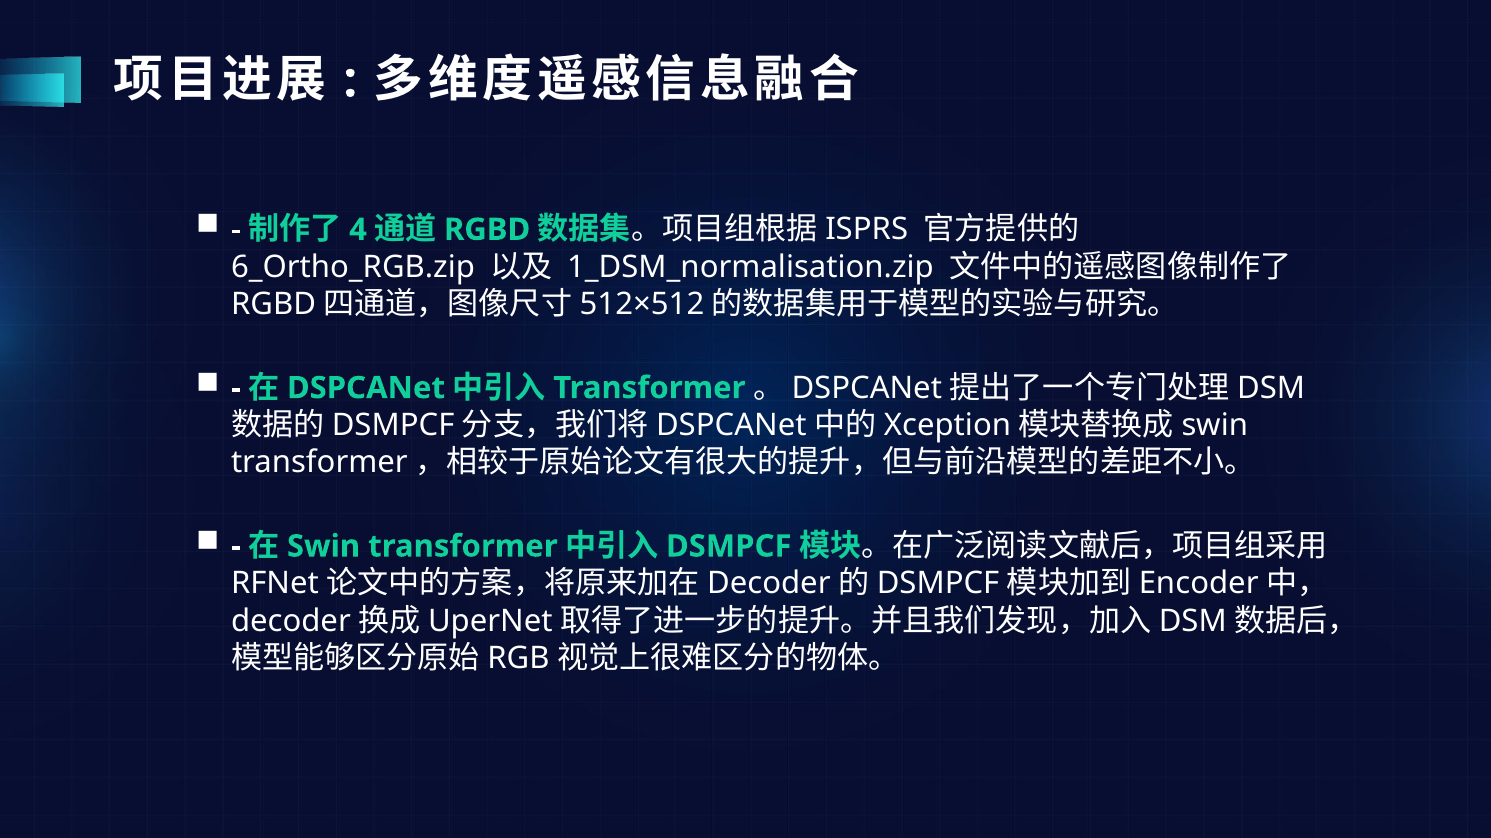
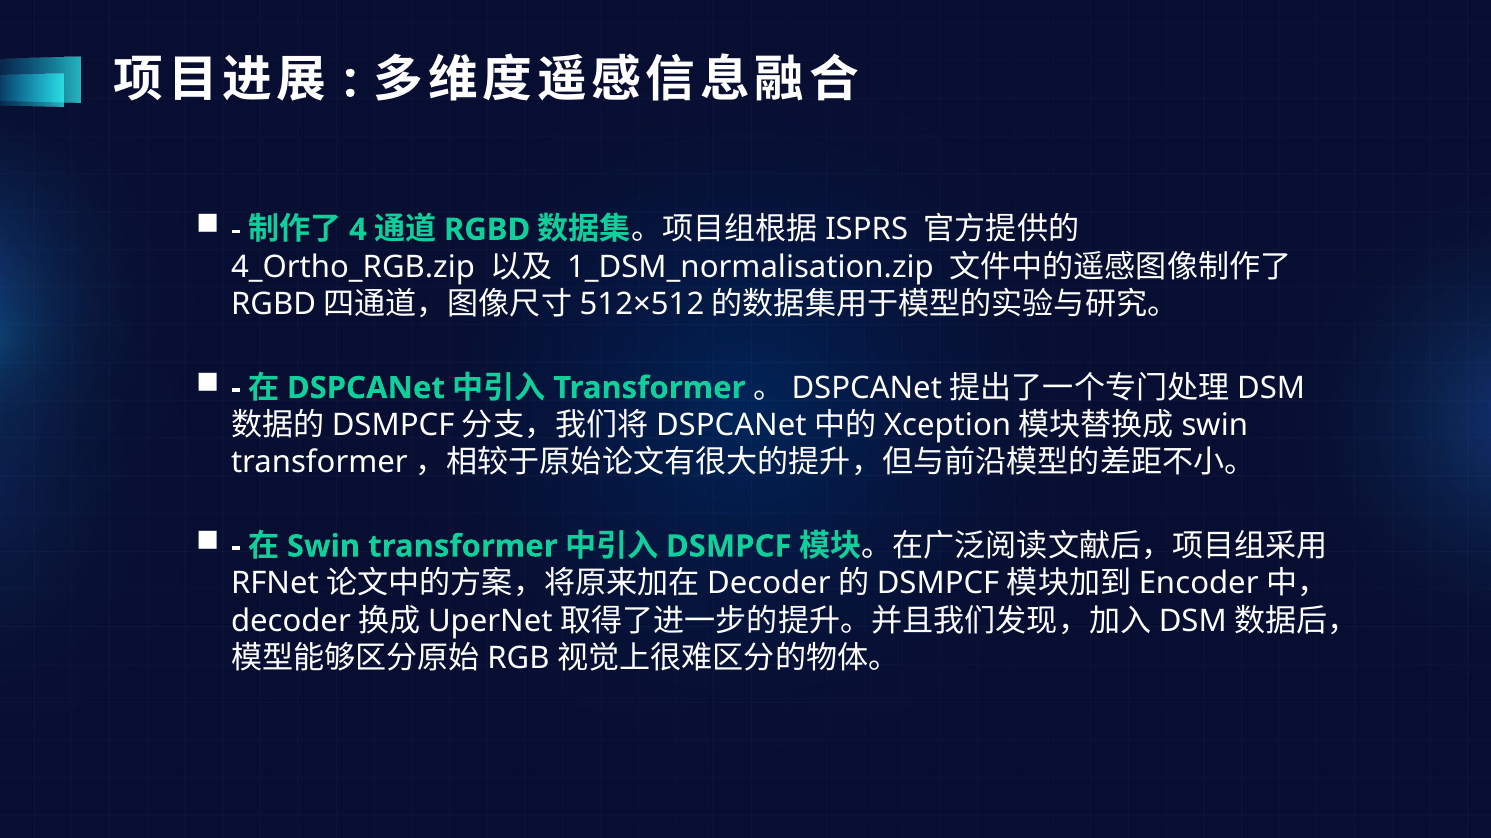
6_Ortho_RGB.zip: 6_Ortho_RGB.zip -> 4_Ortho_RGB.zip (353, 267)
